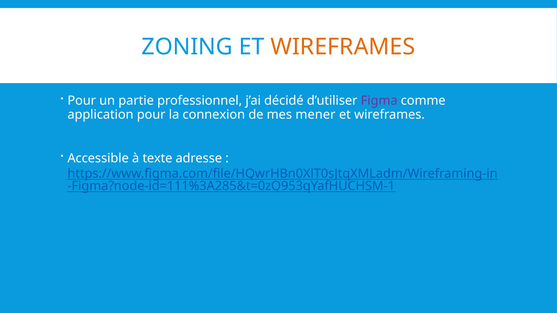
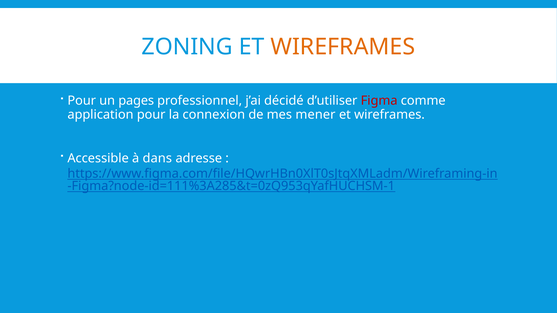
partie: partie -> pages (136, 101)
Figma colour: purple -> red (379, 101)
texte: texte -> dans (157, 158)
